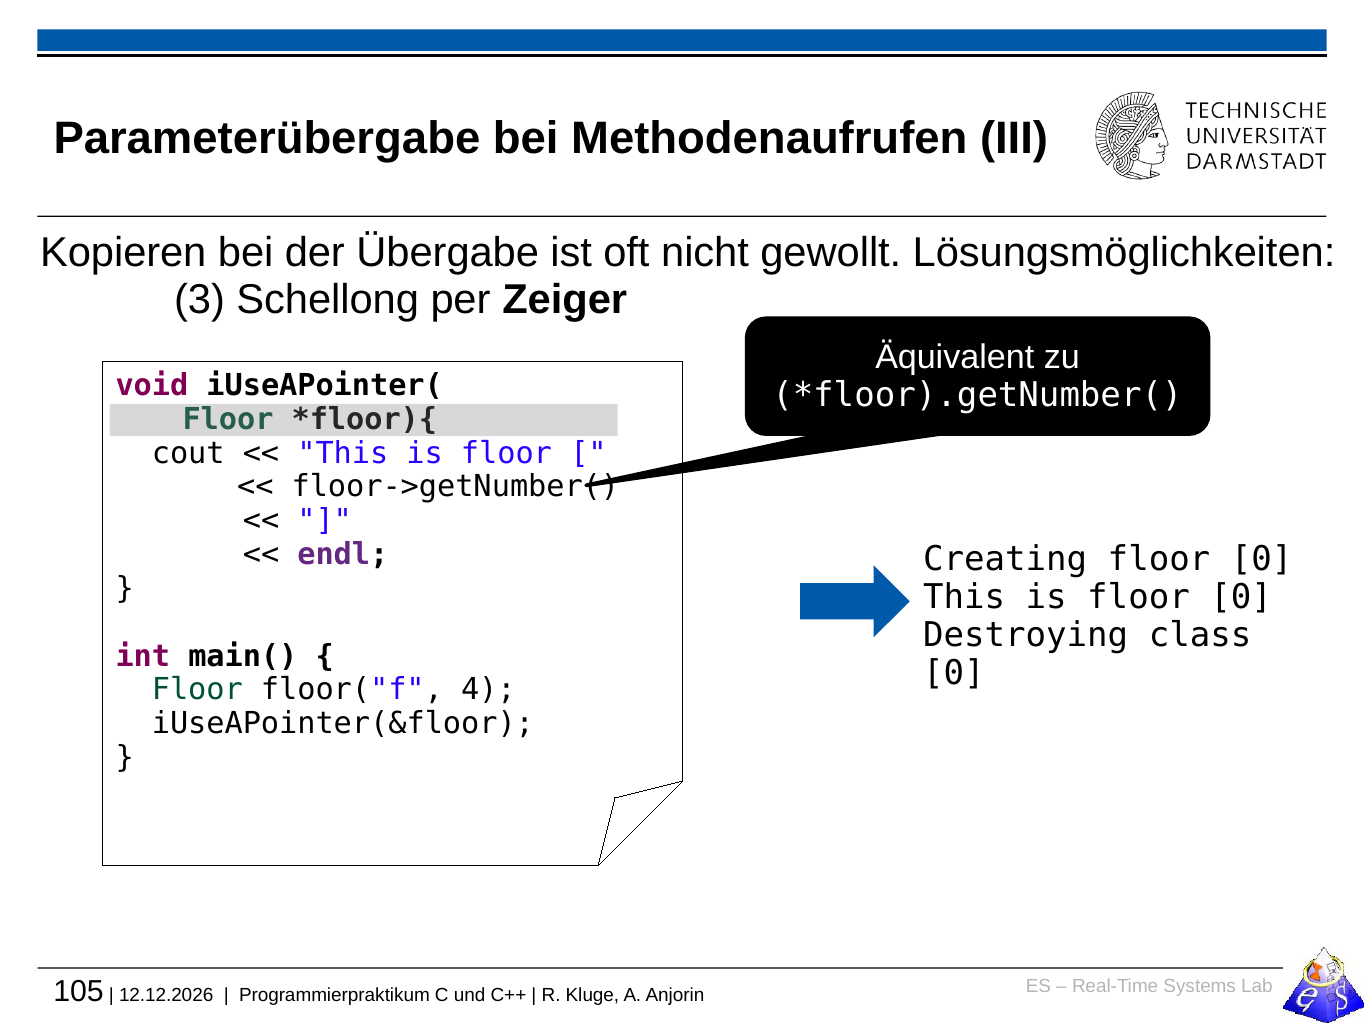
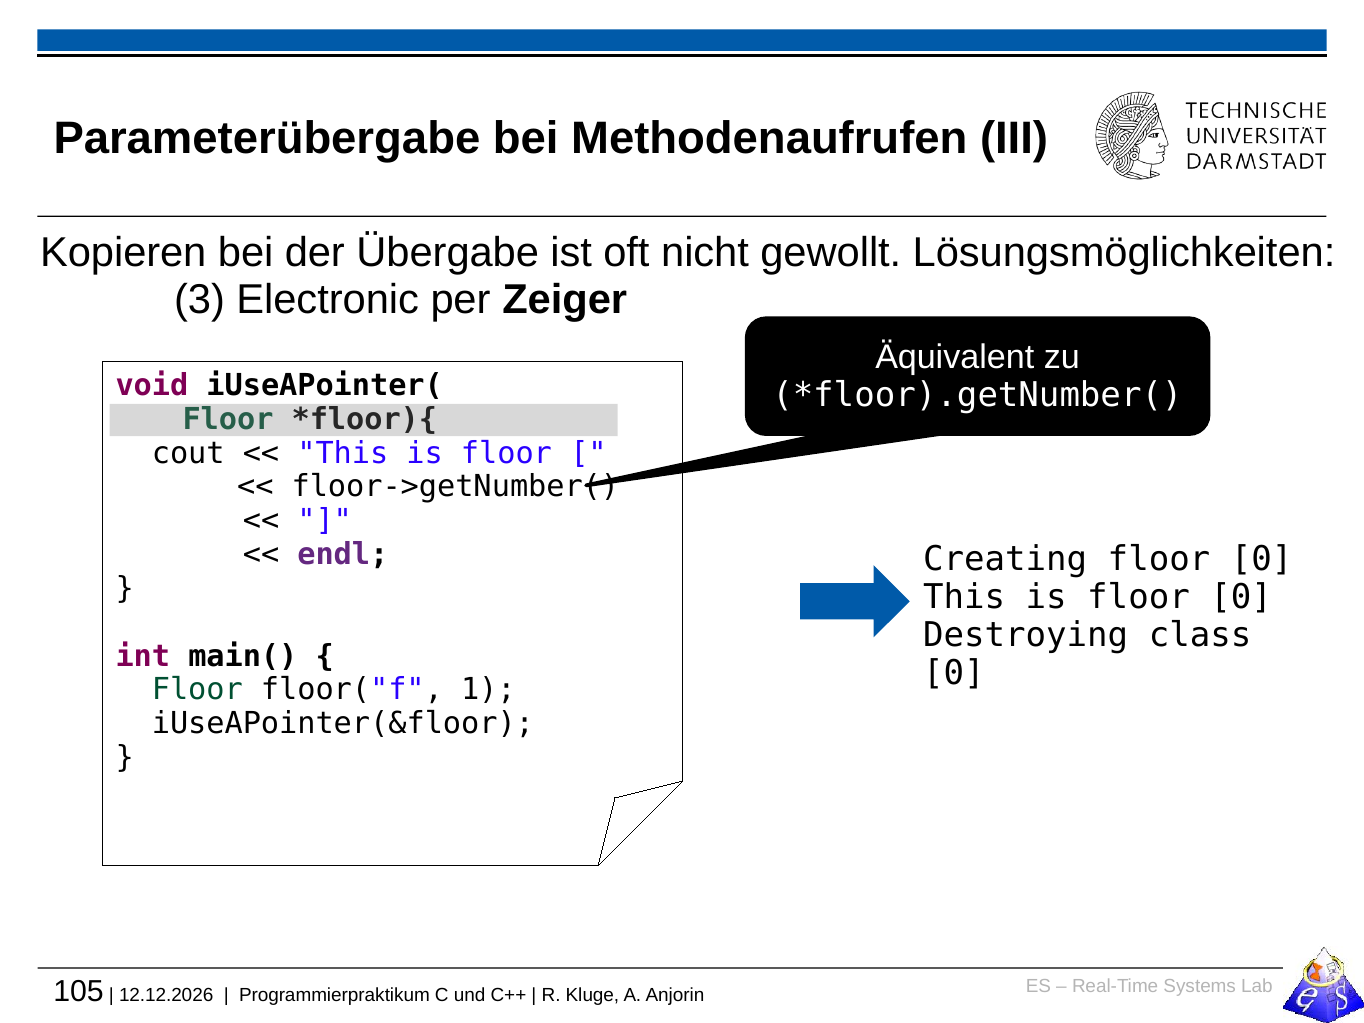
Schellong: Schellong -> Electronic (328, 299)
4: 4 -> 1 (488, 690)
